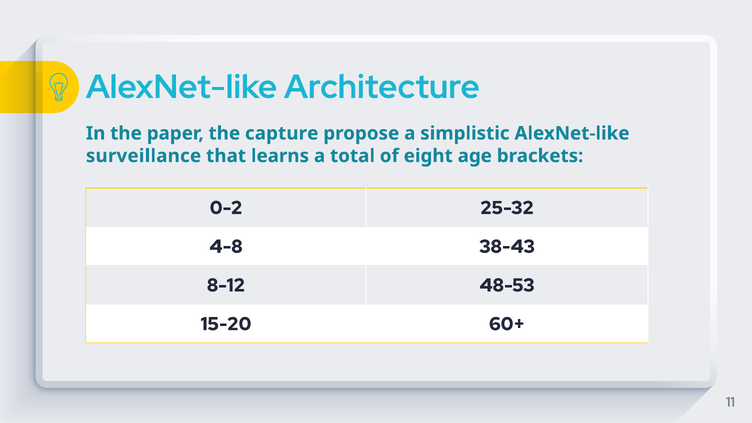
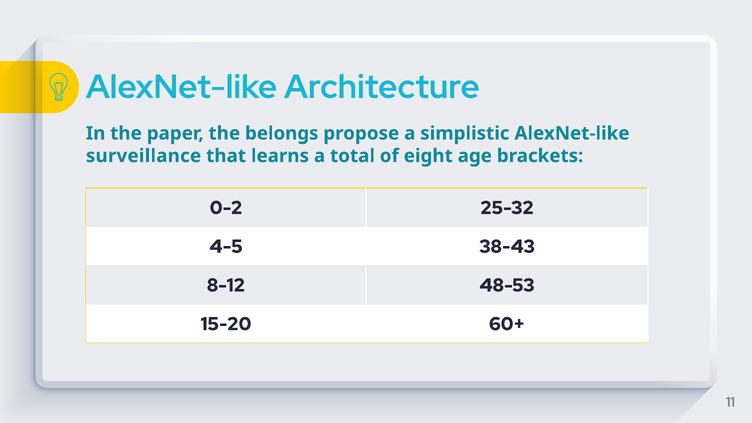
capture: capture -> belongs (282, 133)
4-8: 4-8 -> 4-5 (226, 247)
